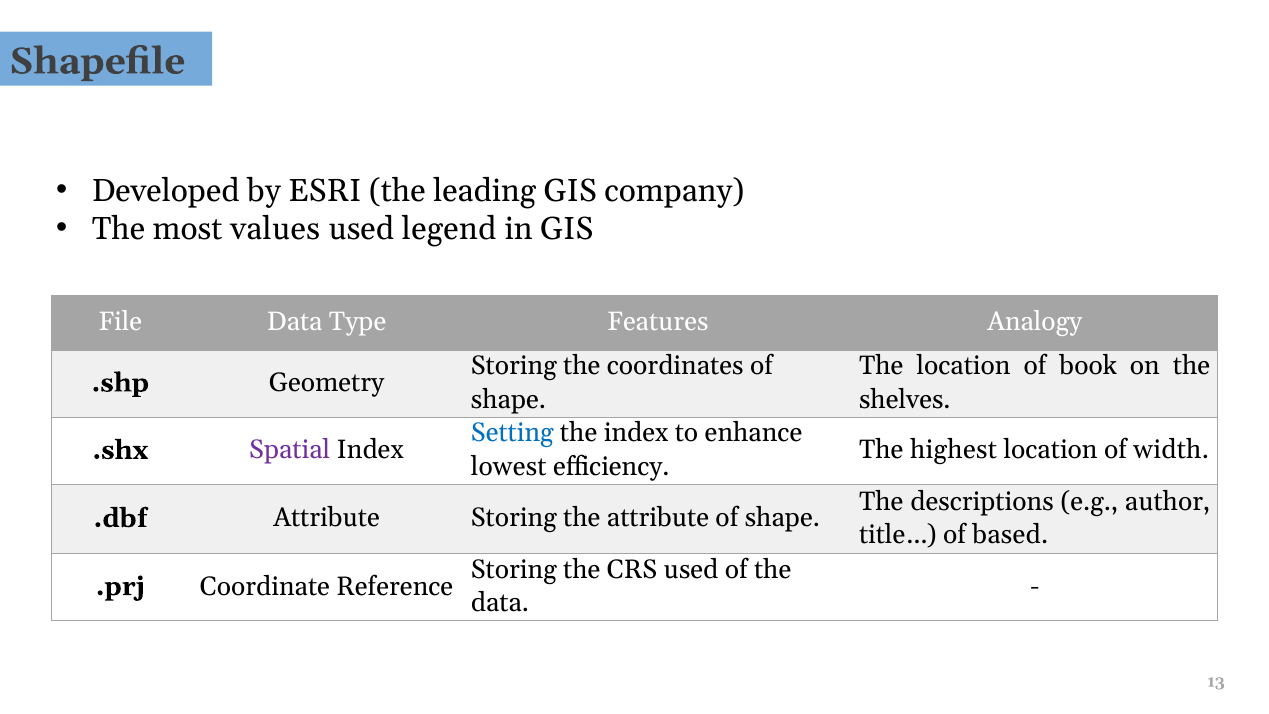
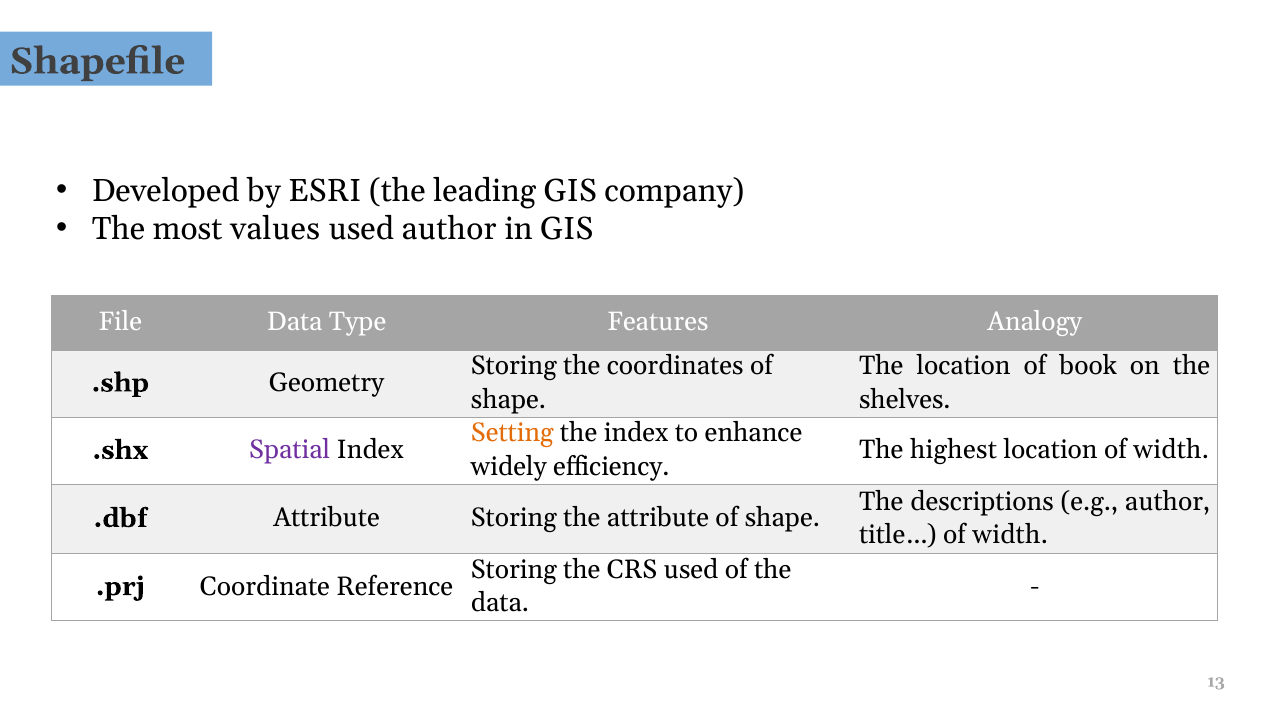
used legend: legend -> author (449, 229)
Setting colour: blue -> orange (512, 433)
lowest: lowest -> widely (509, 467)
title… of based: based -> width (1010, 535)
